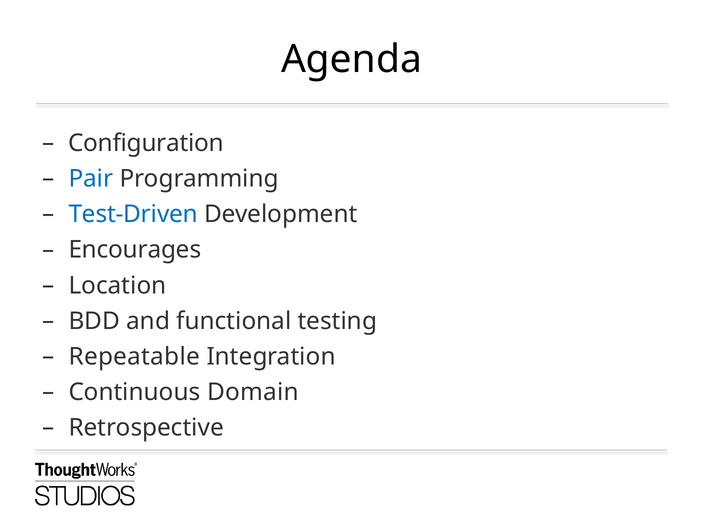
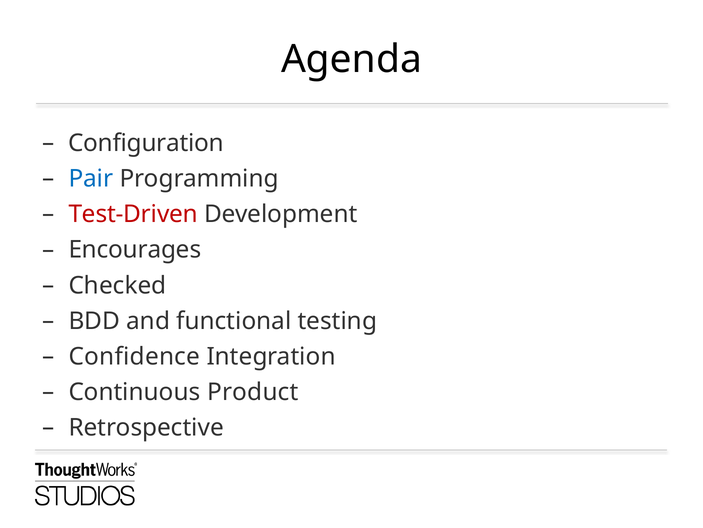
Test-Driven colour: blue -> red (133, 214)
Location: Location -> Checked (117, 285)
Repeatable: Repeatable -> Confidence (134, 356)
Domain: Domain -> Product (253, 392)
